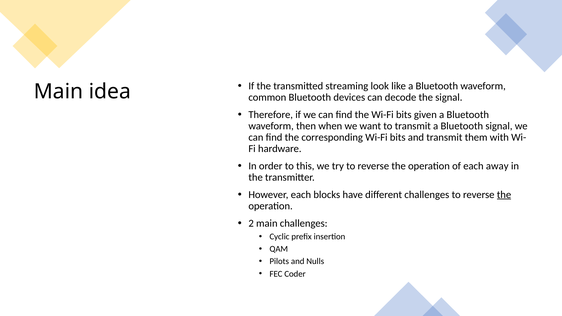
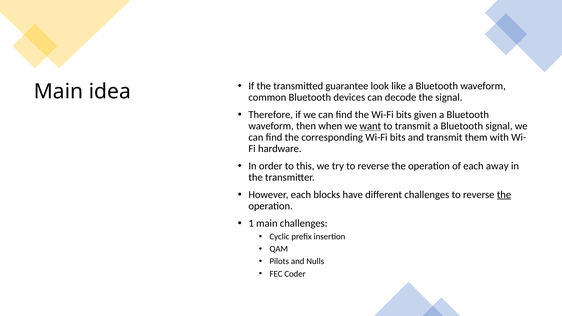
streaming: streaming -> guarantee (347, 86)
want underline: none -> present (370, 126)
2: 2 -> 1 (251, 223)
